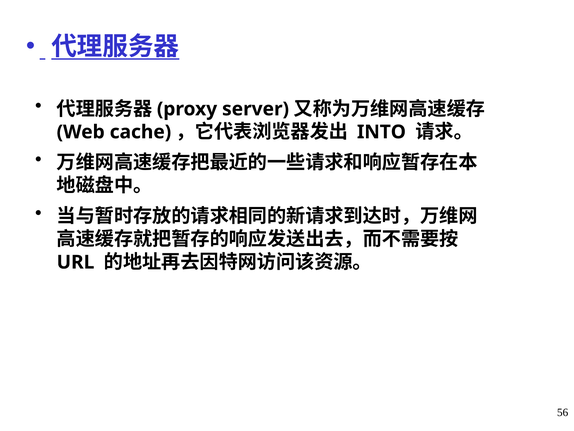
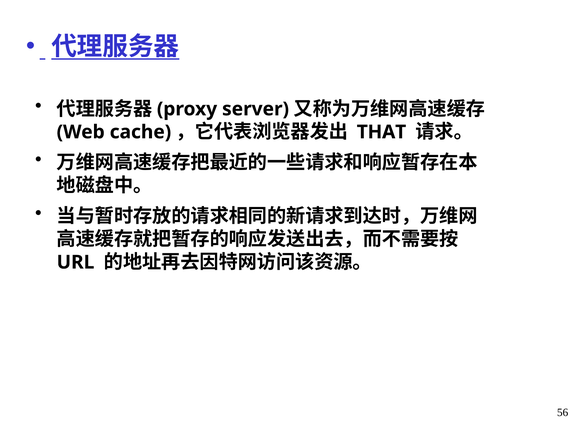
INTO: INTO -> THAT (381, 132)
